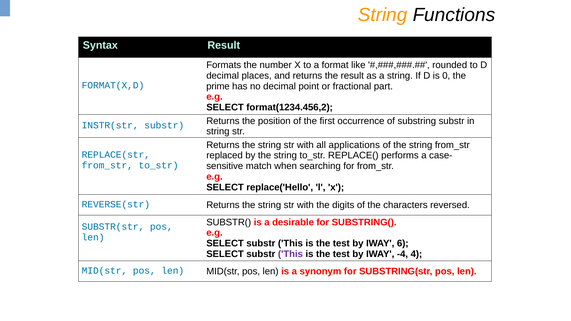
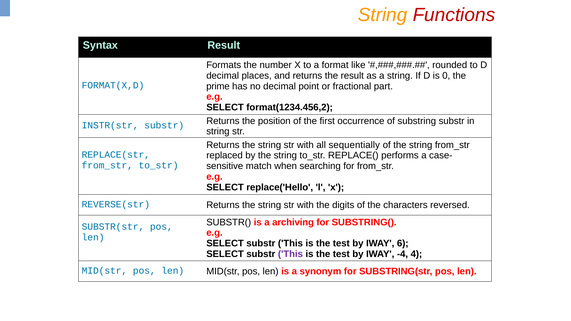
Functions colour: black -> red (454, 15)
applications: applications -> sequentially (354, 145)
desirable: desirable -> archiving (293, 222)
